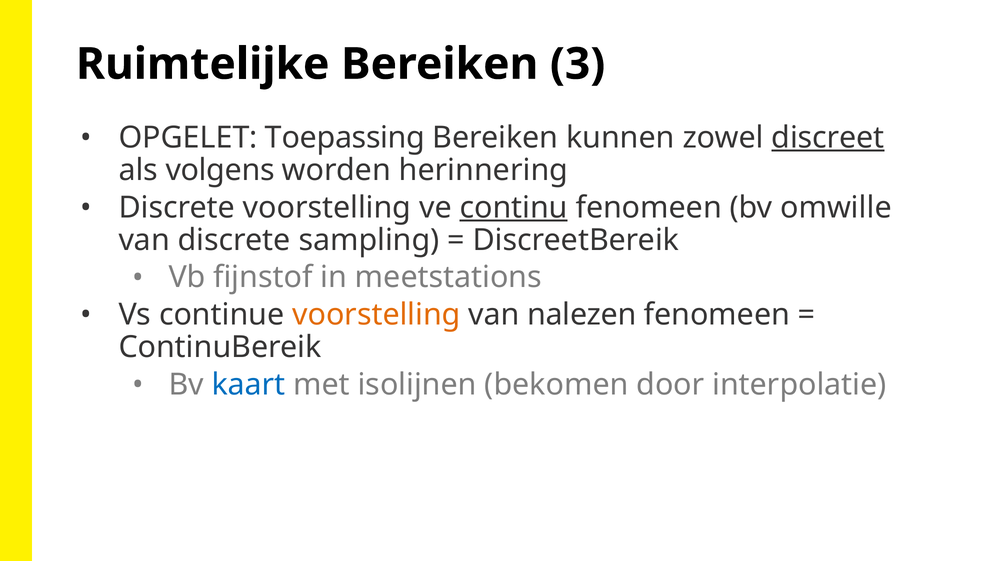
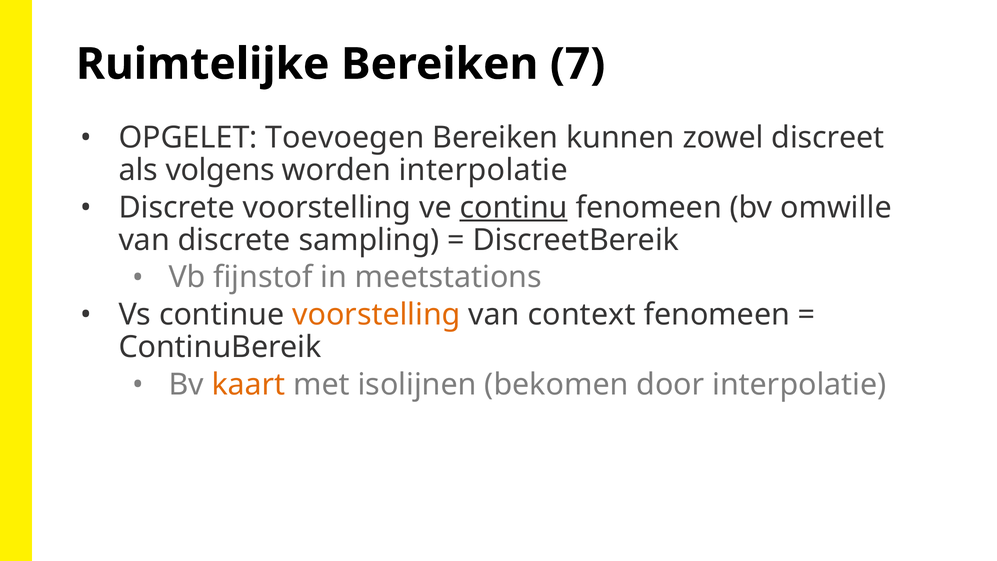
3: 3 -> 7 (578, 64)
Toepassing: Toepassing -> Toevoegen (345, 137)
discreet underline: present -> none (828, 137)
worden herinnering: herinnering -> interpolatie (483, 170)
nalezen: nalezen -> context (582, 314)
kaart colour: blue -> orange (248, 384)
